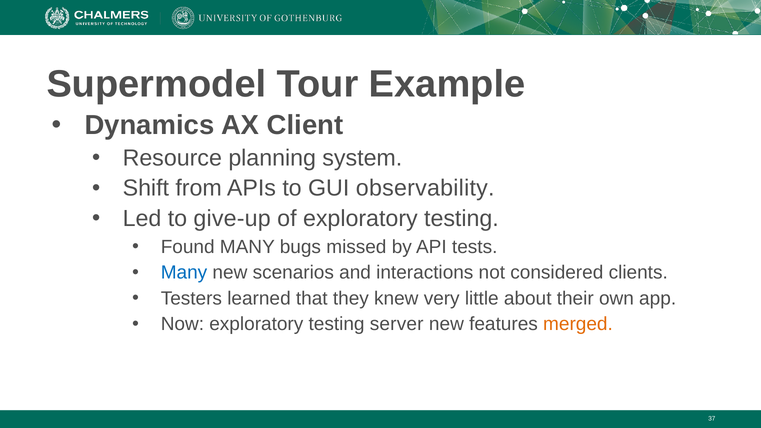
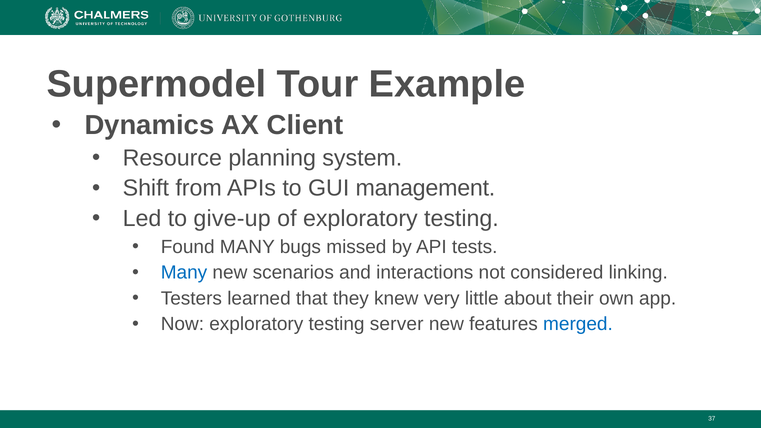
observability: observability -> management (425, 188)
clients: clients -> linking (638, 273)
merged colour: orange -> blue (578, 324)
